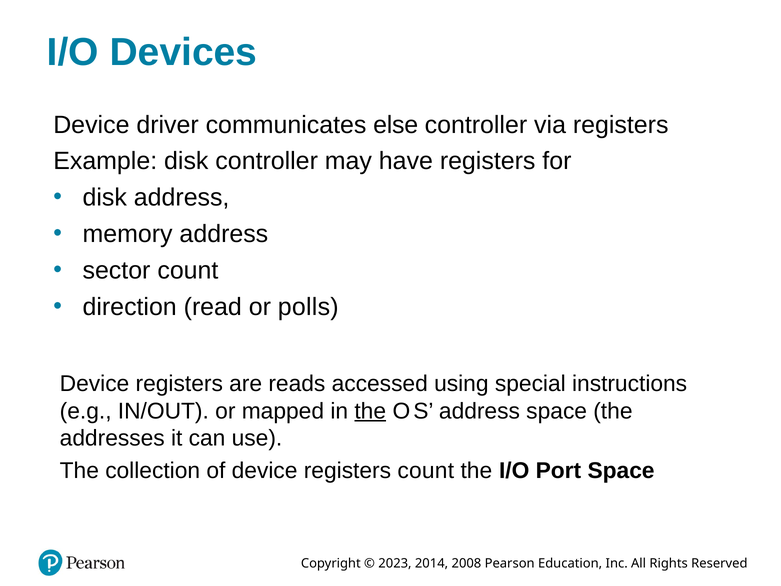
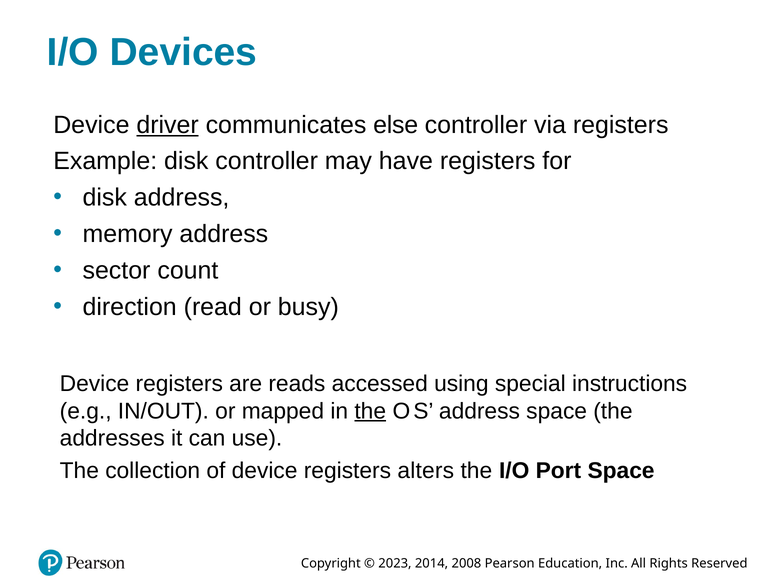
driver underline: none -> present (168, 125)
polls: polls -> busy (308, 307)
registers count: count -> alters (426, 471)
